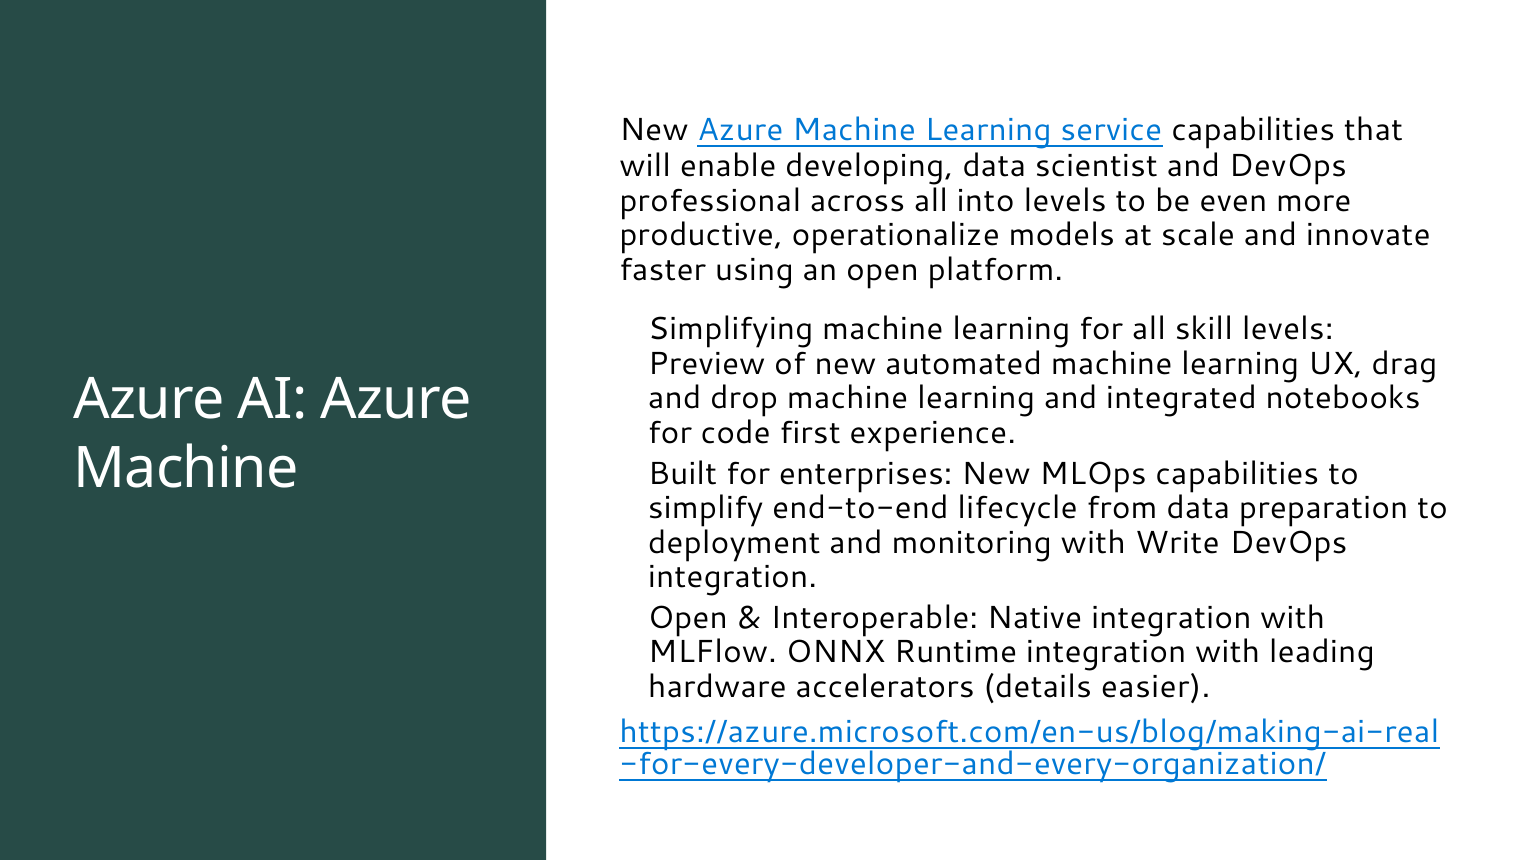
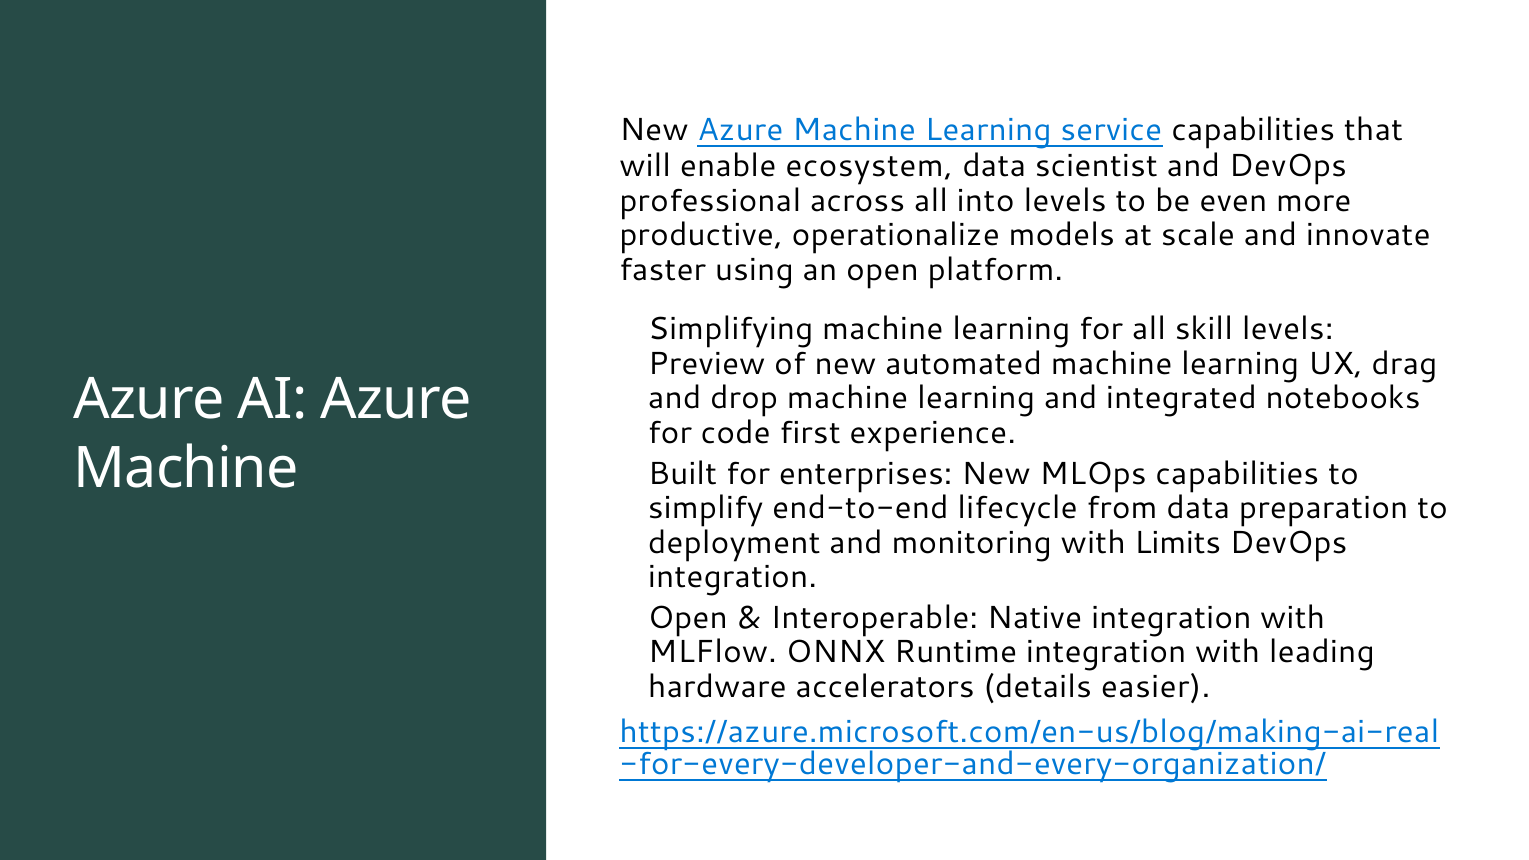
developing: developing -> ecosystem (869, 166)
Write: Write -> Limits (1178, 543)
